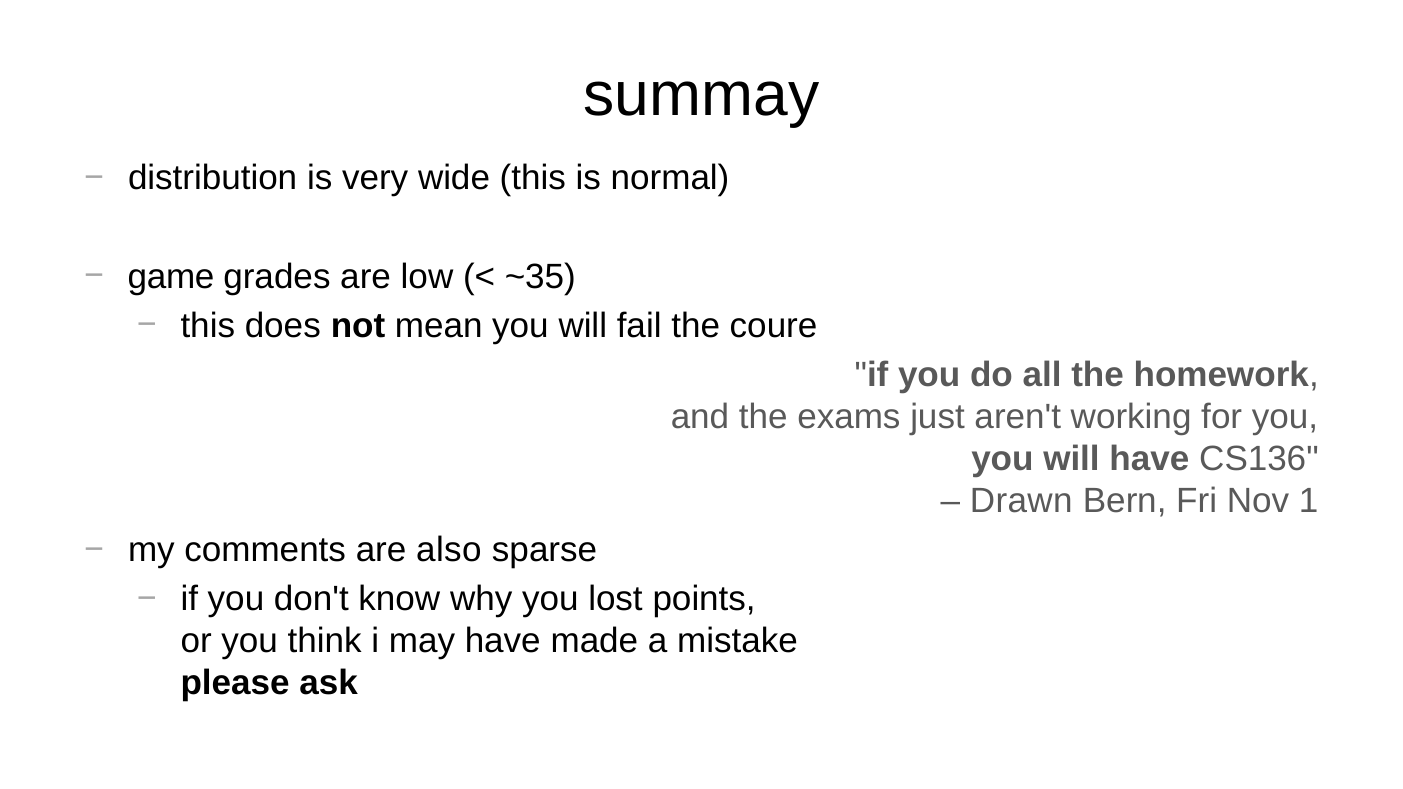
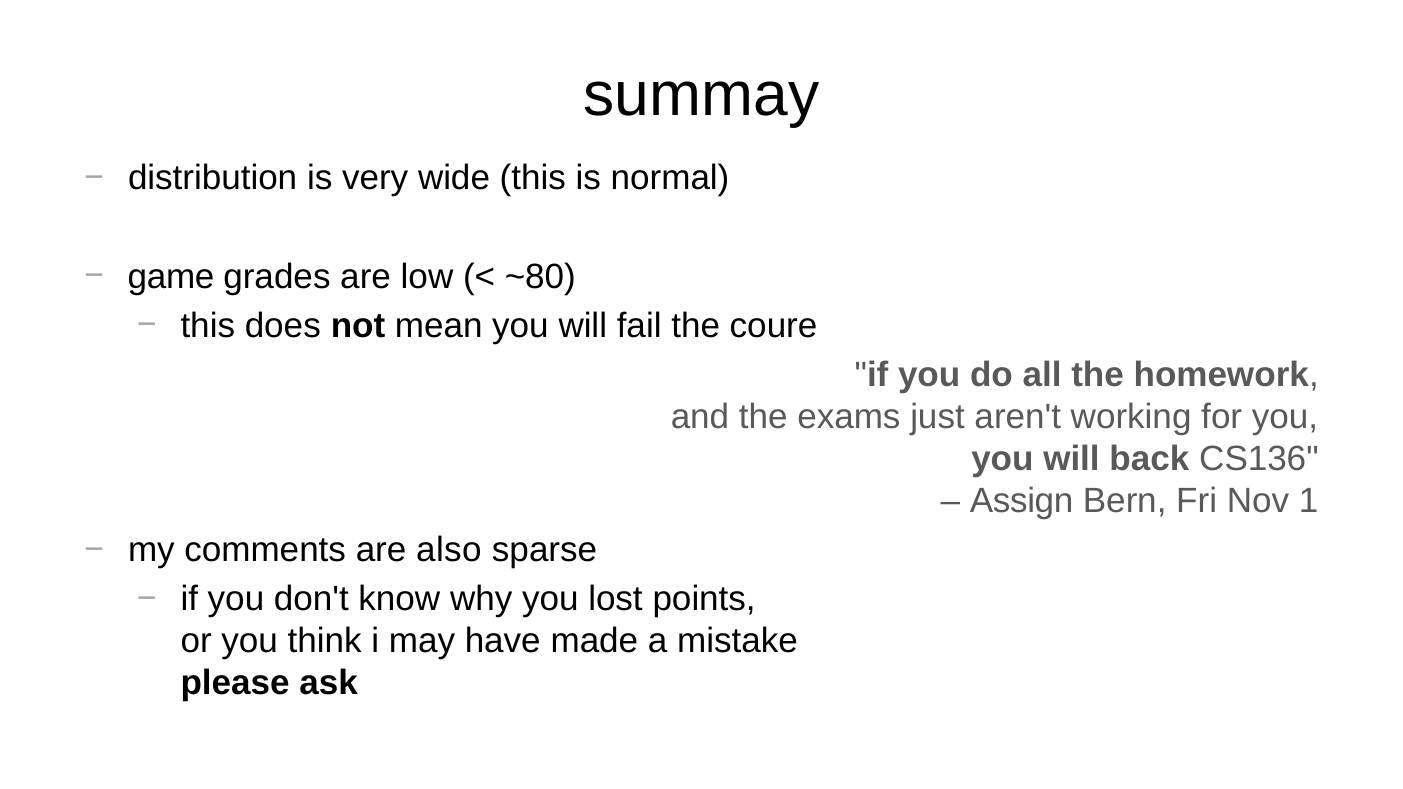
~35: ~35 -> ~80 (540, 277)
will have: have -> back (1149, 459)
Drawn: Drawn -> Assign (1022, 501)
